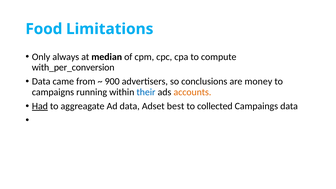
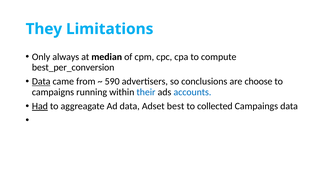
Food: Food -> They (44, 29)
with_per_conversion: with_per_conversion -> best_per_conversion (73, 67)
Data underline: none -> present (41, 81)
900: 900 -> 590 (112, 81)
money: money -> choose (258, 81)
accounts colour: orange -> blue (192, 92)
